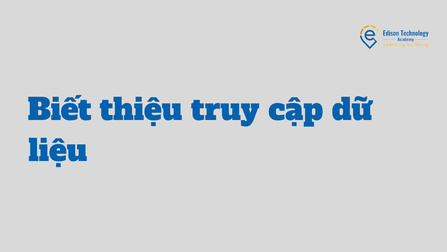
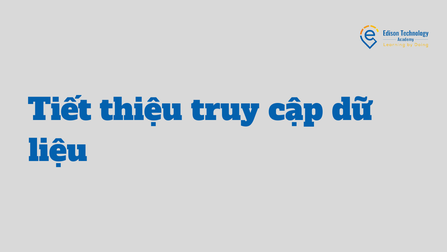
Biết: Biết -> Tiết (60, 110)
